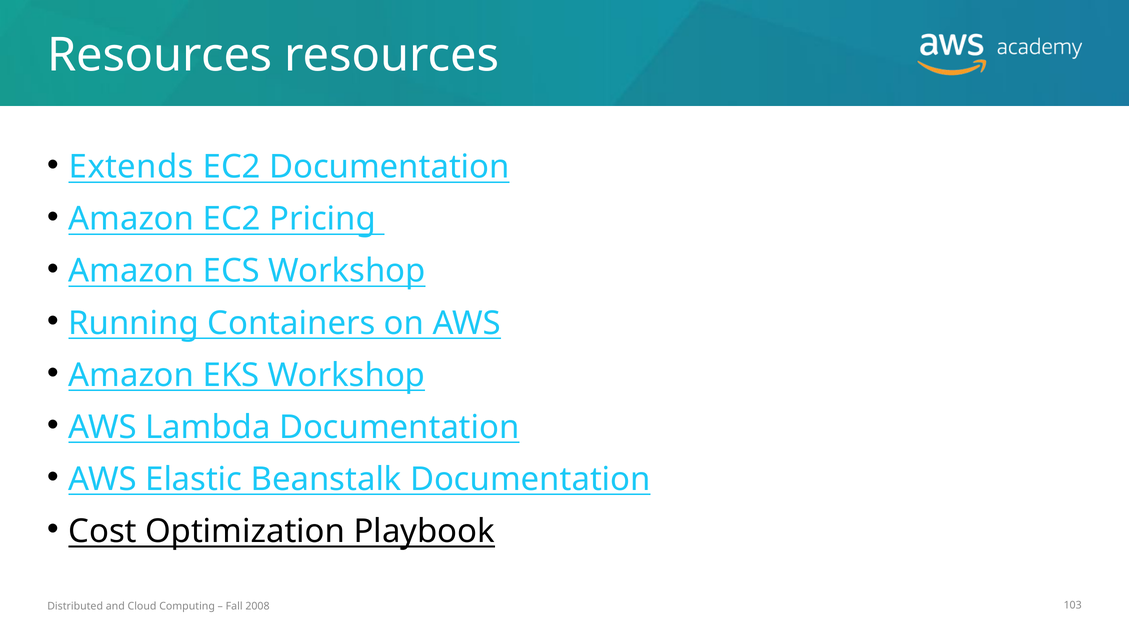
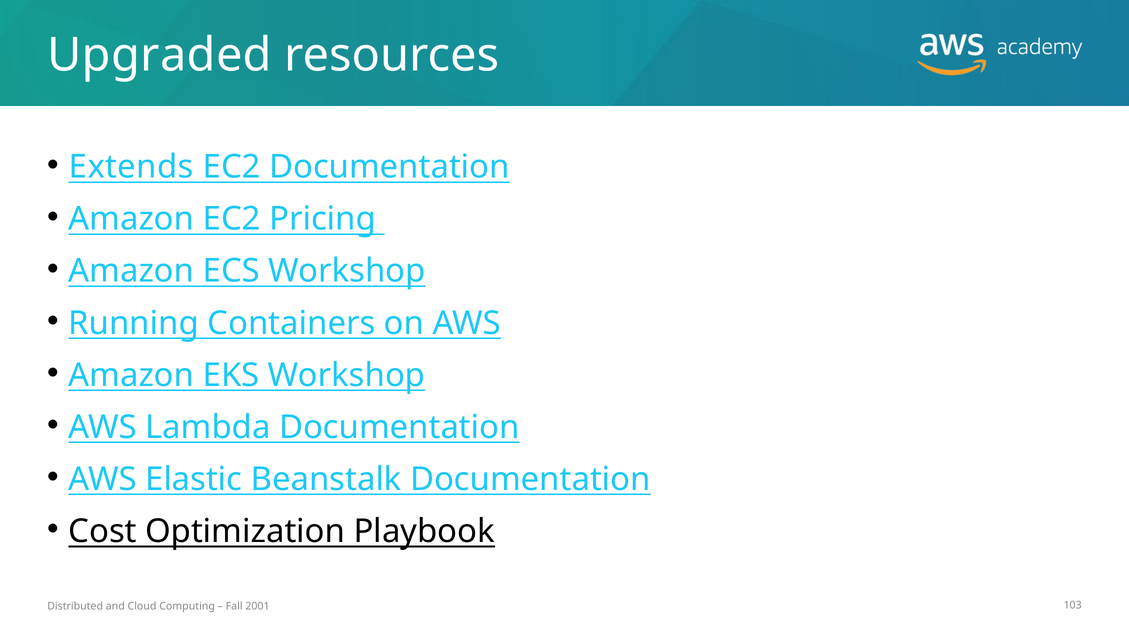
Resources: Resources -> Upgraded (160, 55)
2008: 2008 -> 2001 (258, 606)
